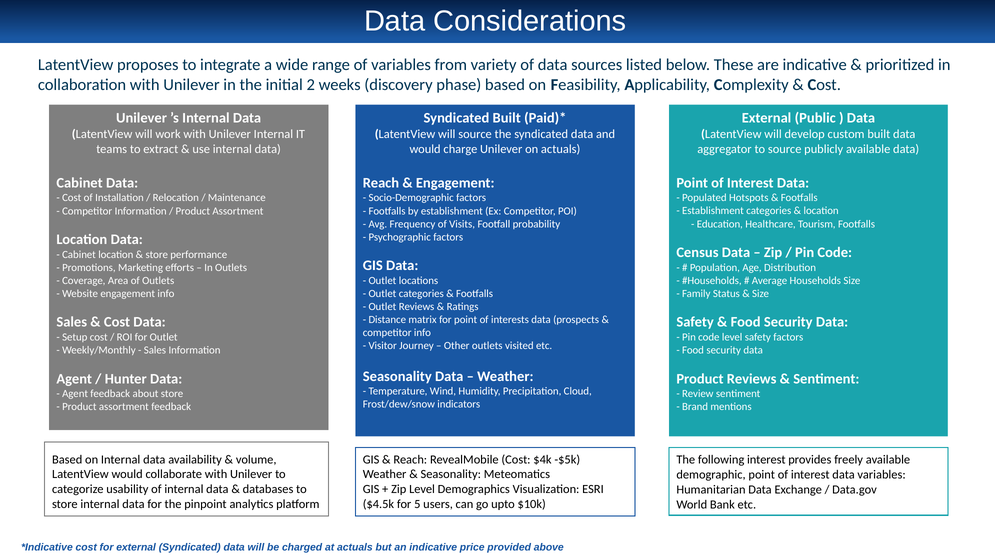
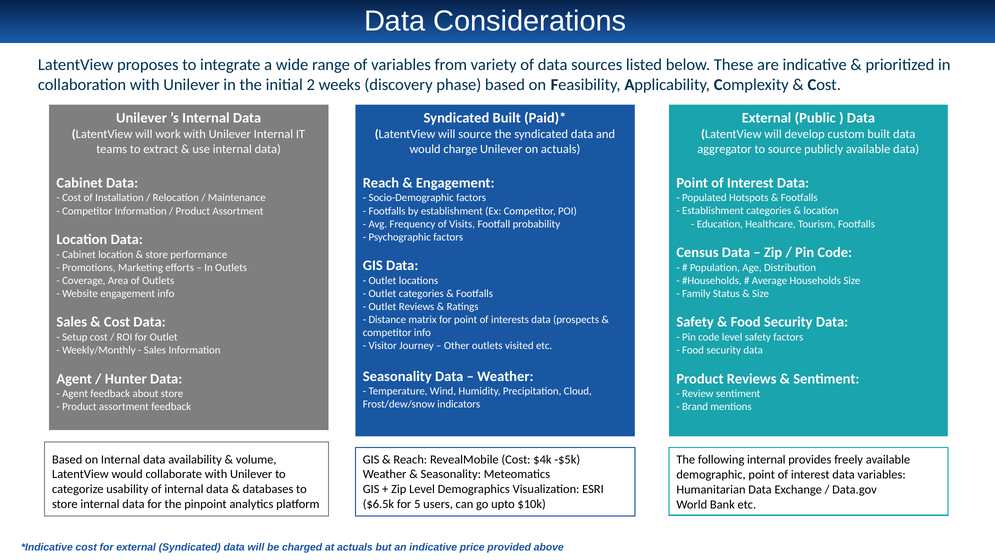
following interest: interest -> internal (766, 460)
$4.5k: $4.5k -> $6.5k (378, 504)
